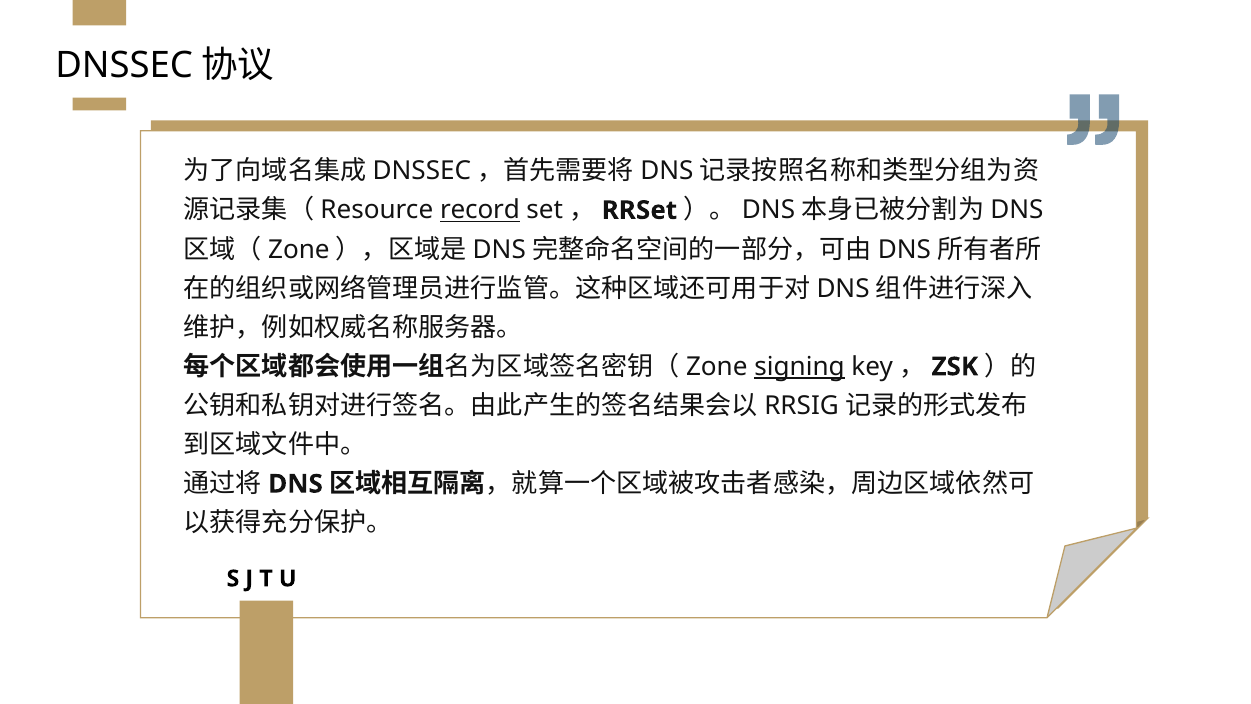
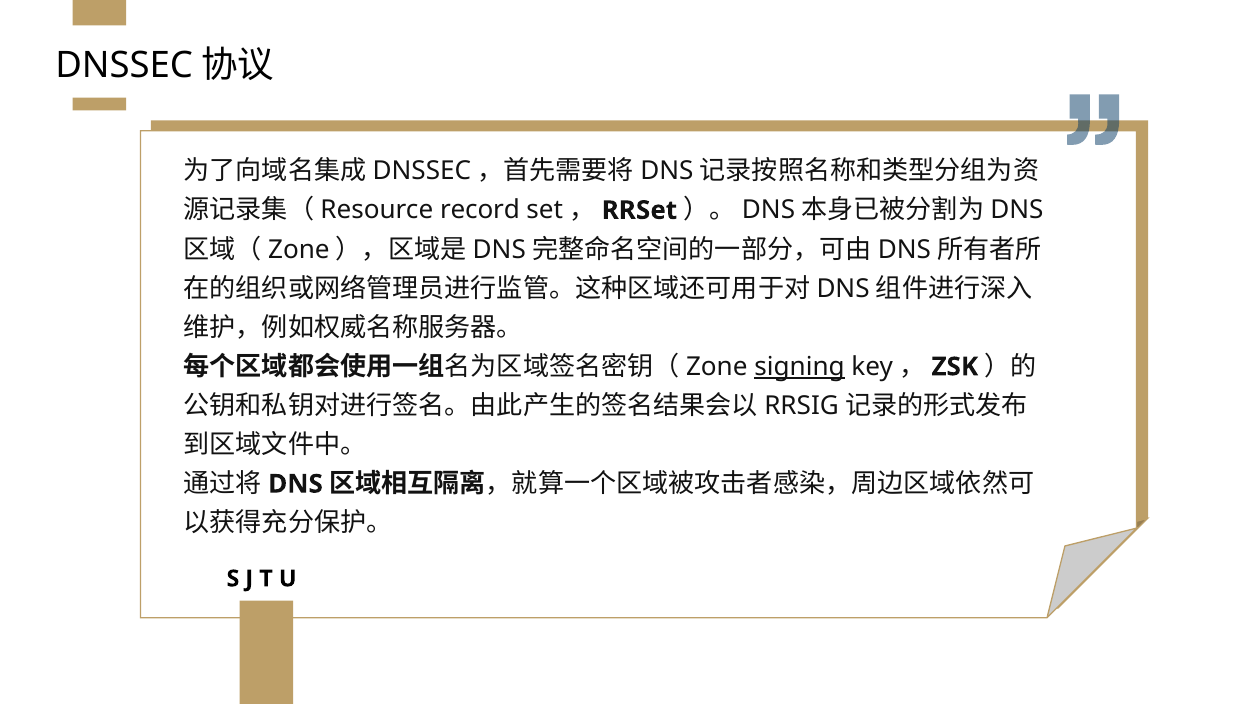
record underline: present -> none (480, 210)
